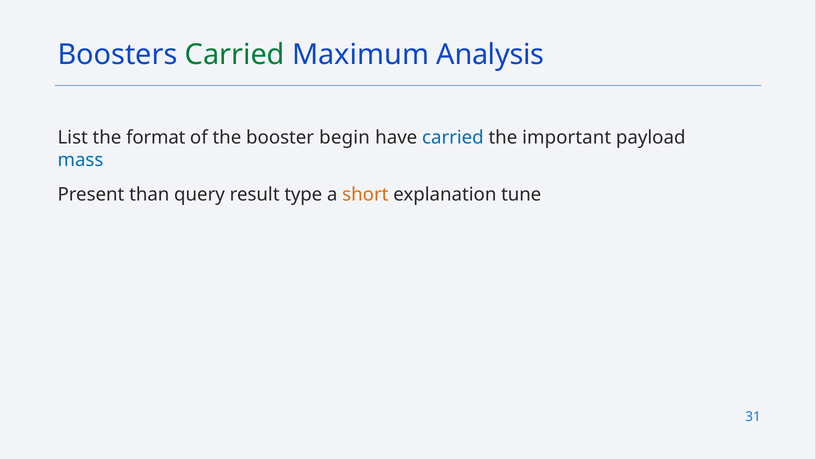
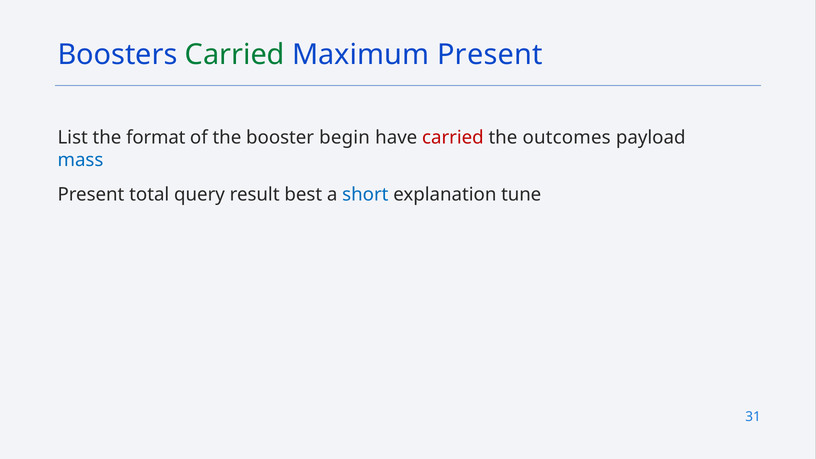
Maximum Analysis: Analysis -> Present (490, 55)
carried colour: blue -> red (453, 138)
important: important -> outcomes (567, 138)
than: than -> total (149, 194)
type: type -> best (303, 194)
short colour: orange -> blue (365, 194)
